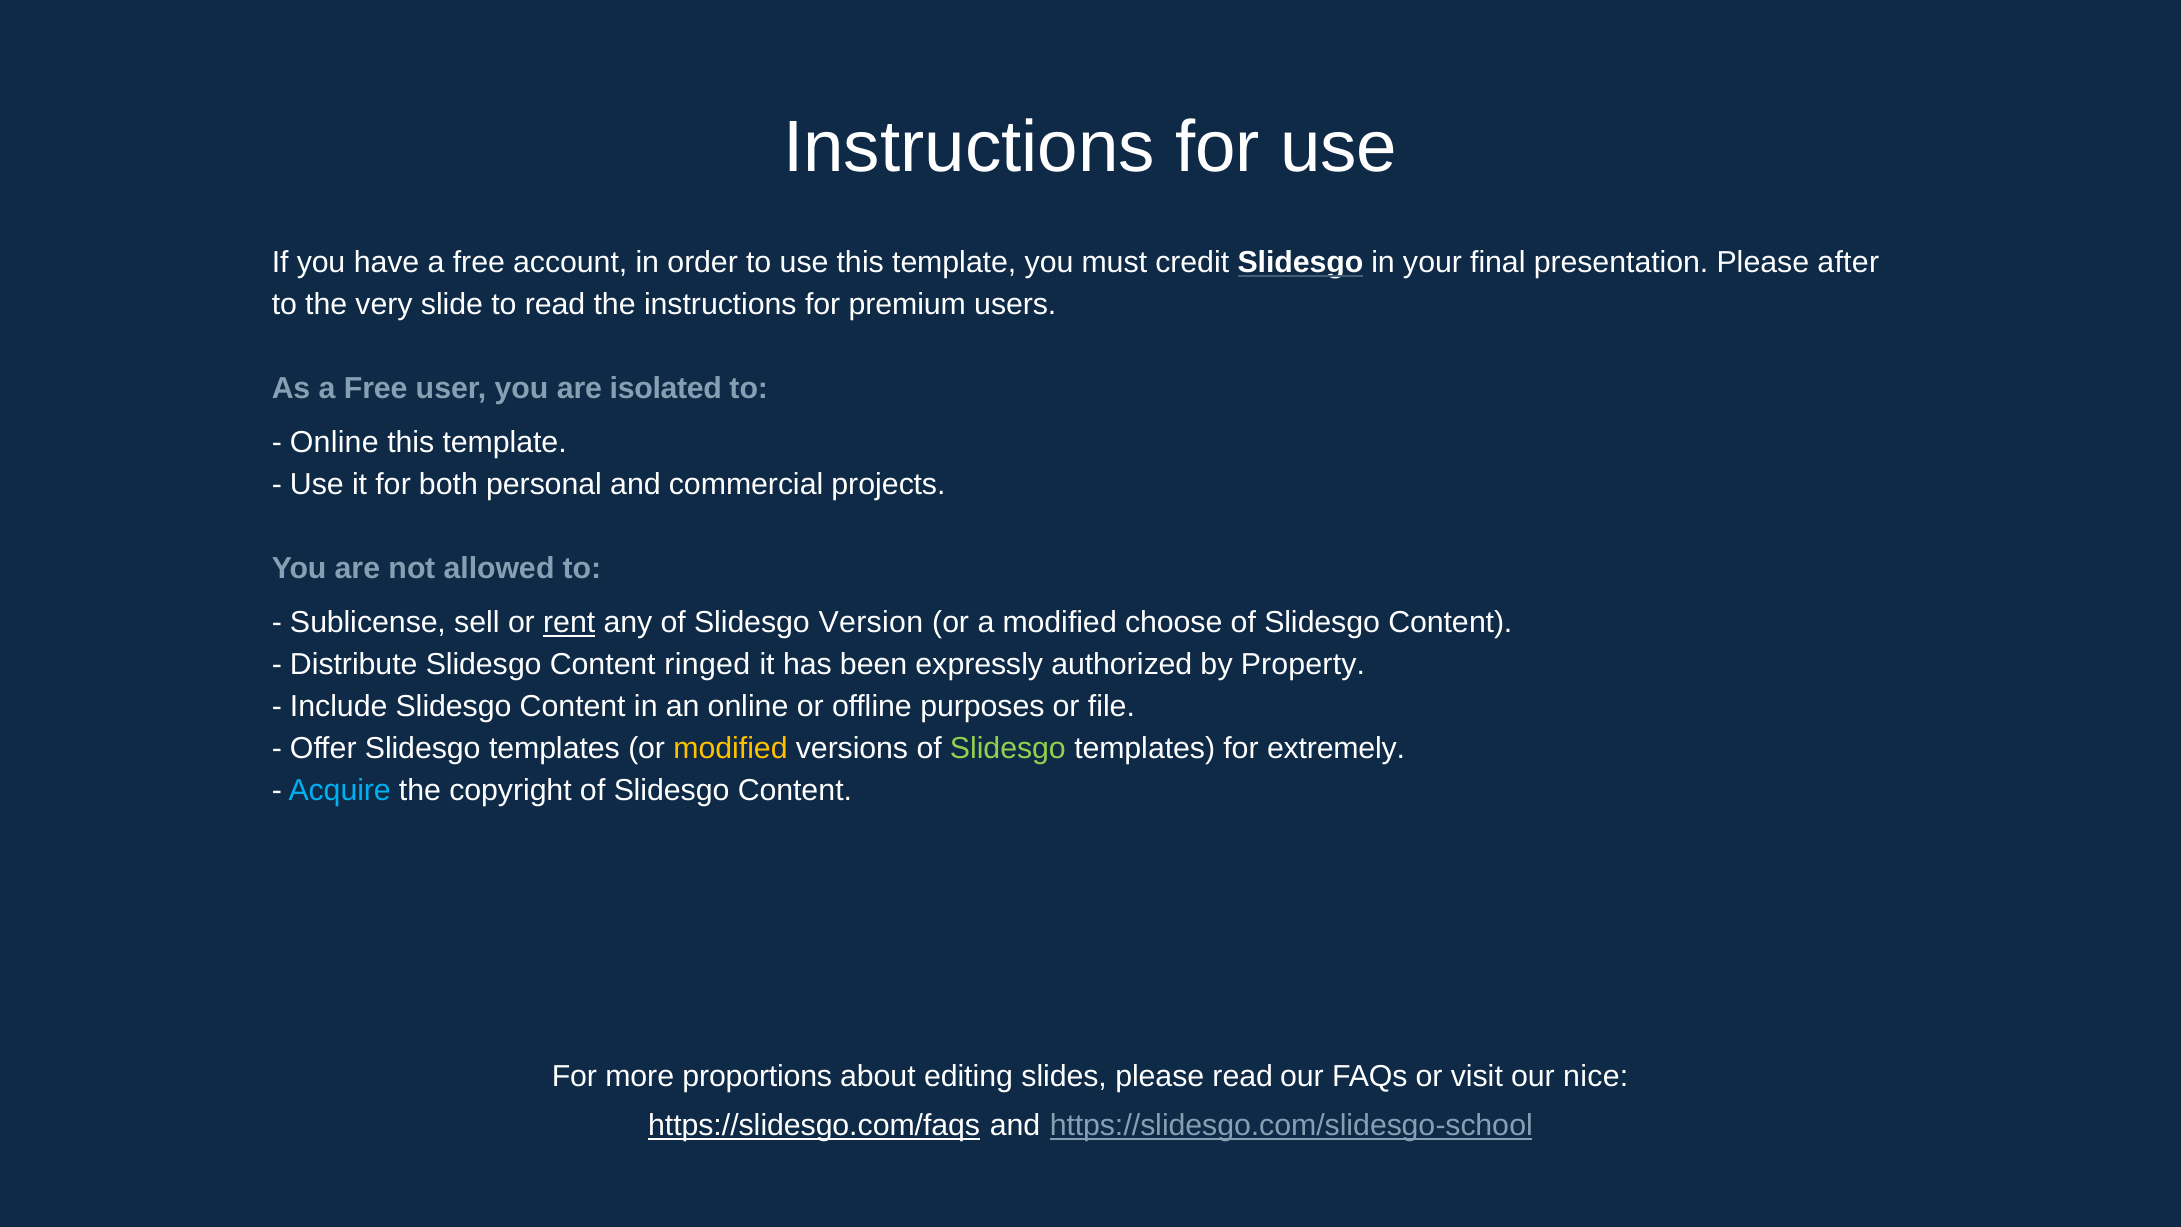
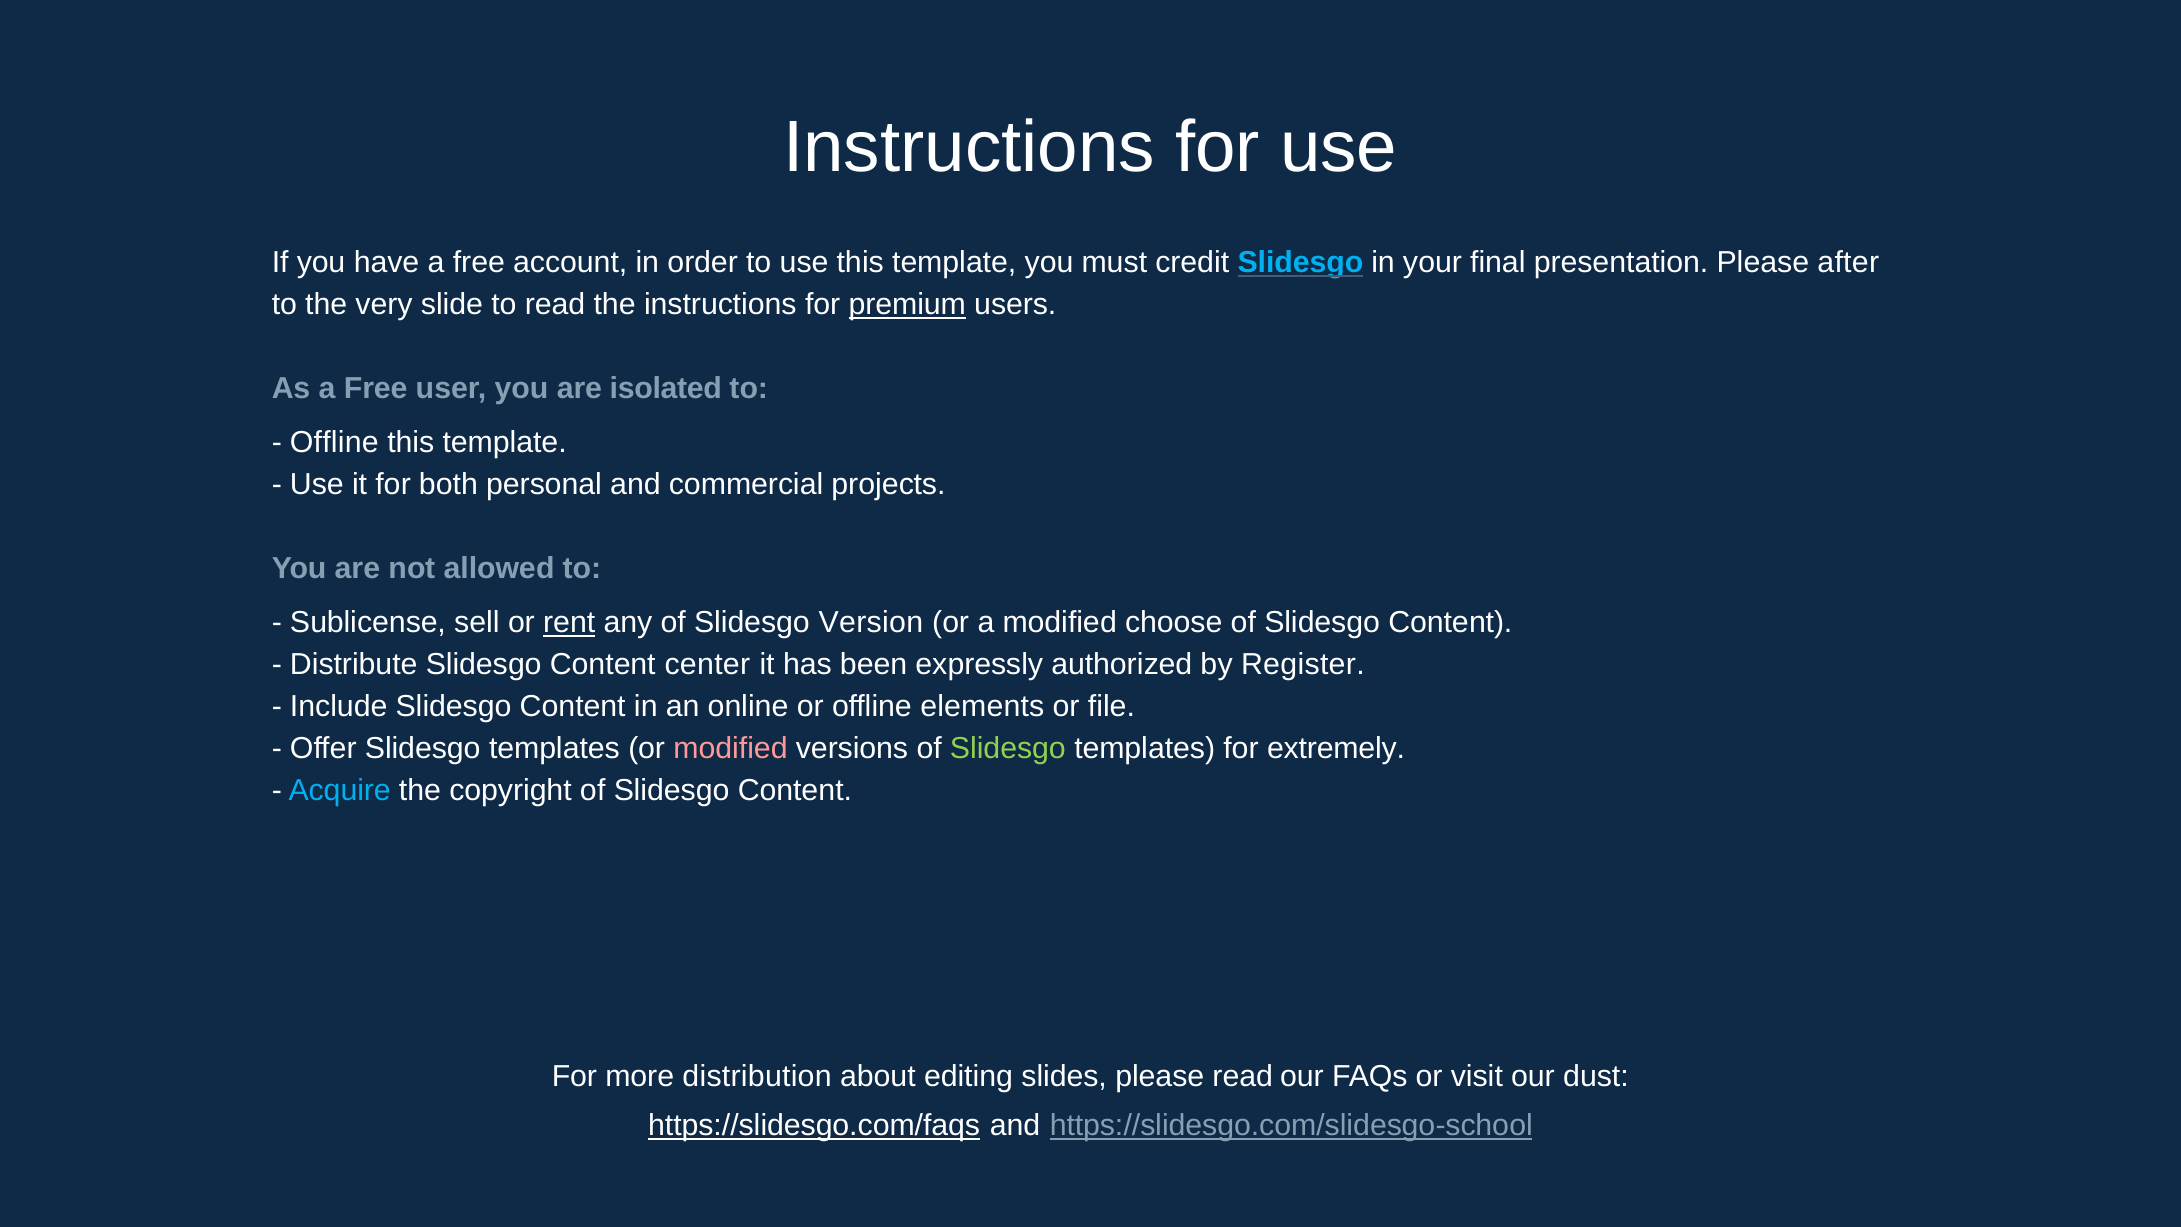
Slidesgo colour: white -> light blue (1300, 263)
premium underline: none -> present (907, 305)
Online: Online -> Offline (334, 443)
ringed: ringed -> center (707, 665)
Property: Property -> Register (1303, 665)
purposes: purposes -> elements (982, 706)
modified colour: yellow -> pink (730, 748)
proportions: proportions -> distribution (757, 1077)
nice: nice -> dust (1596, 1077)
